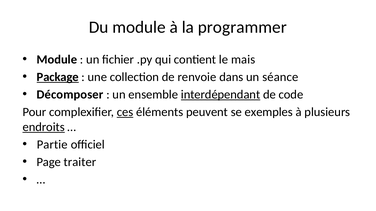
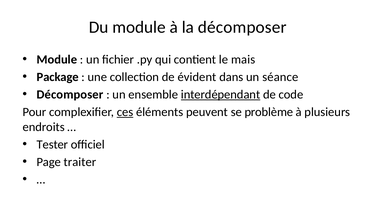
la programmer: programmer -> décomposer (242, 27)
Package underline: present -> none (58, 77)
renvoie: renvoie -> évident (197, 77)
exemples: exemples -> problème (269, 112)
endroits underline: present -> none (44, 127)
Partie: Partie -> Tester (52, 145)
